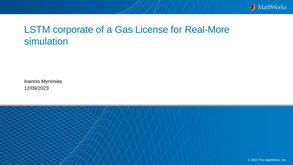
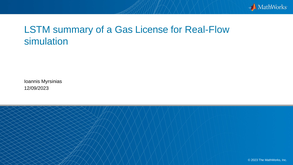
corporate: corporate -> summary (73, 30)
Real-More: Real-More -> Real-Flow (207, 30)
